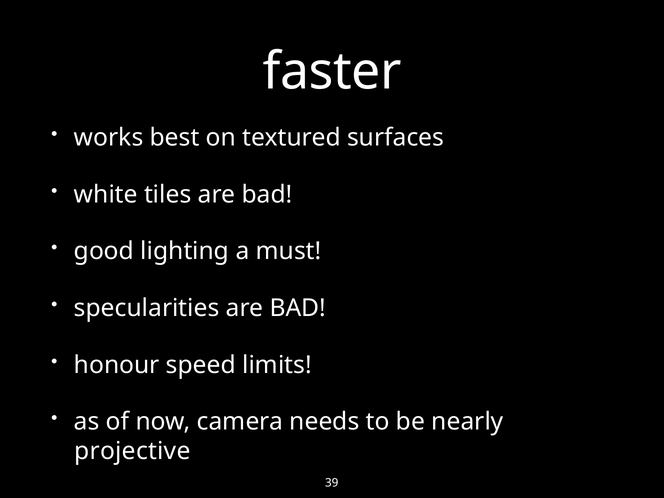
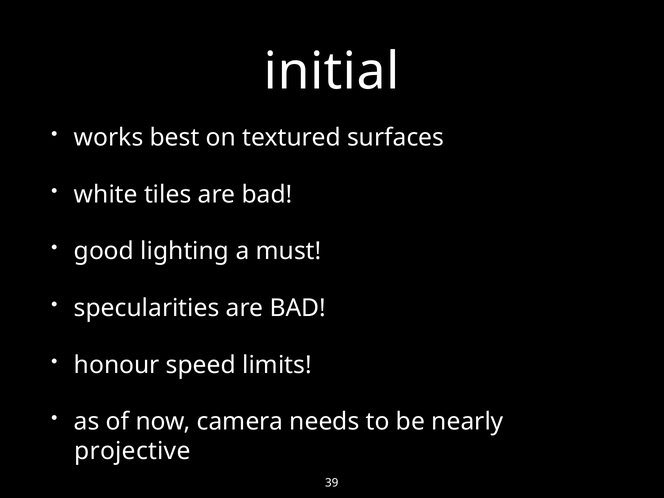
faster: faster -> initial (332, 72)
